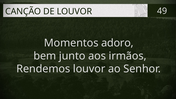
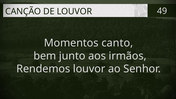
adoro: adoro -> canto (117, 43)
